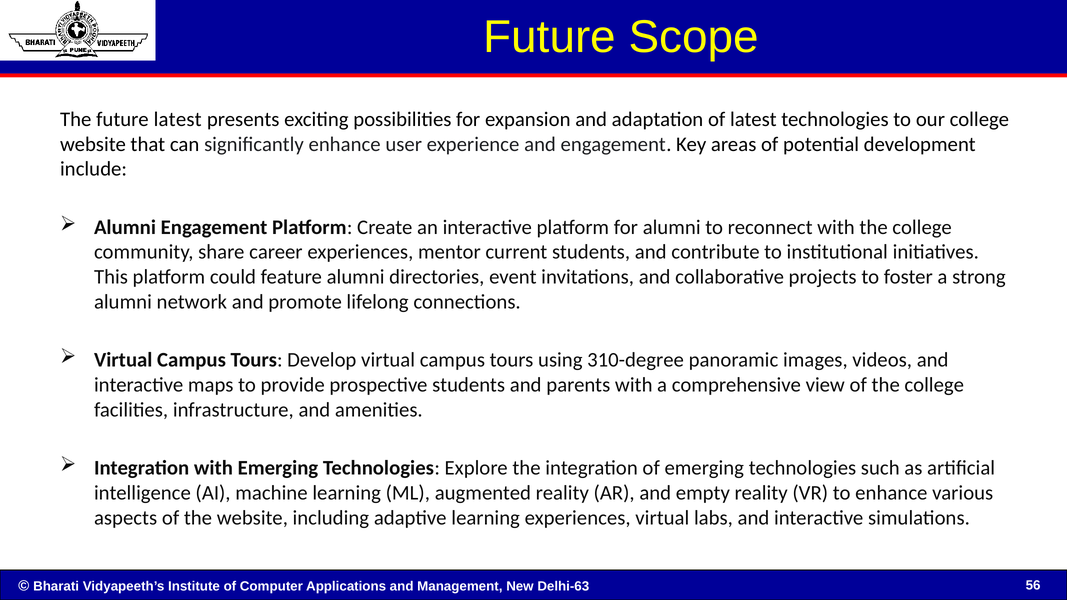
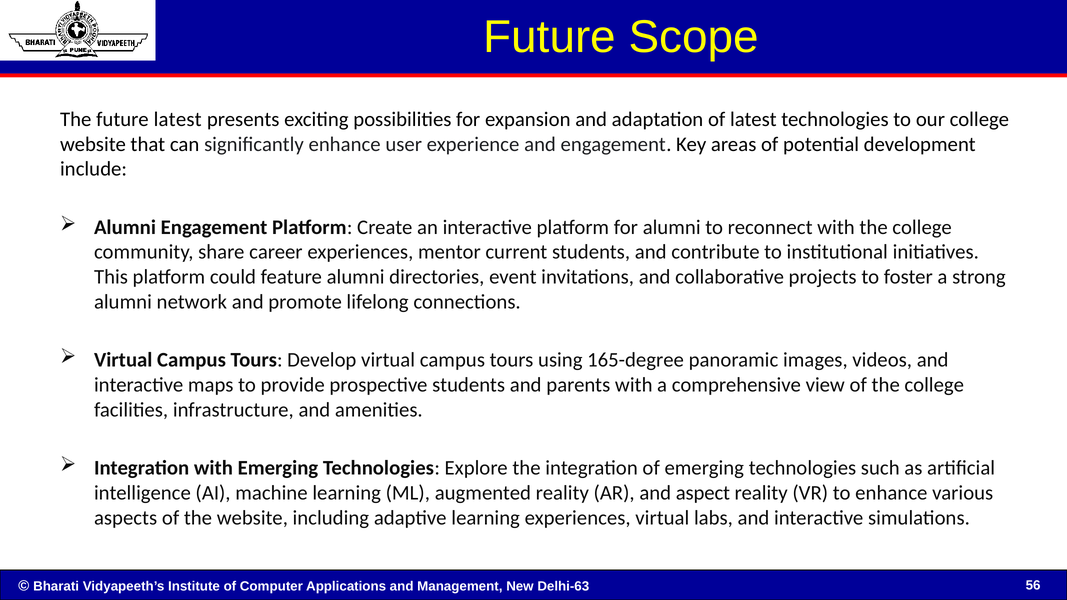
310-degree: 310-degree -> 165-degree (636, 360)
empty: empty -> aspect (703, 493)
